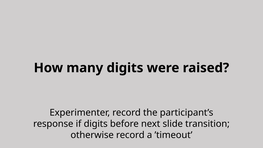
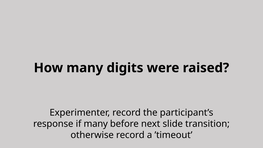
if digits: digits -> many (96, 124)
